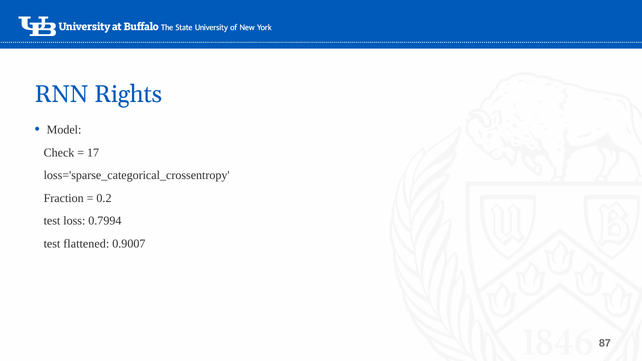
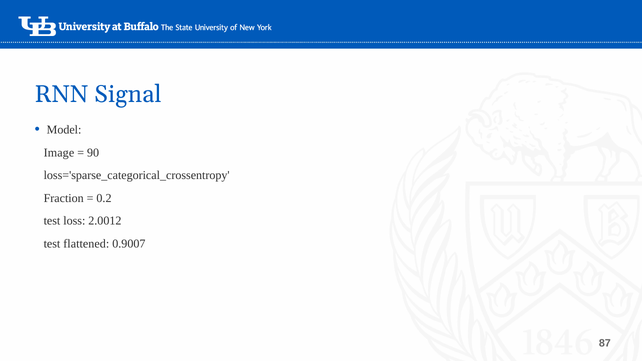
Rights: Rights -> Signal (128, 94)
Check: Check -> Image (59, 153)
17: 17 -> 90 (93, 153)
0.7994: 0.7994 -> 2.0012 (105, 221)
